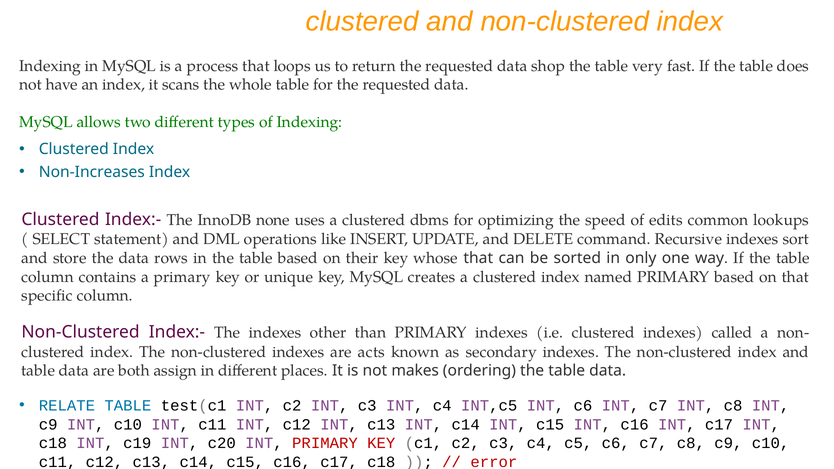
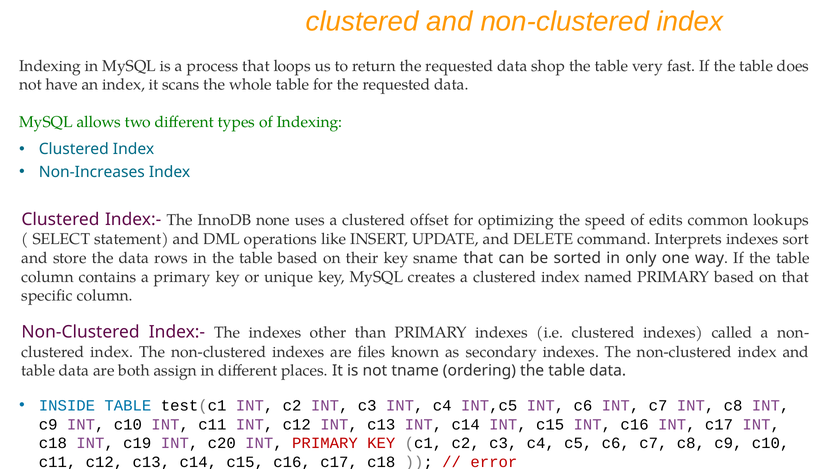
dbms: dbms -> offset (429, 220)
Recursive: Recursive -> Interprets (688, 239)
whose: whose -> sname (436, 258)
acts: acts -> files (372, 352)
makes: makes -> tname (415, 371)
RELATE: RELATE -> INSIDE (67, 406)
